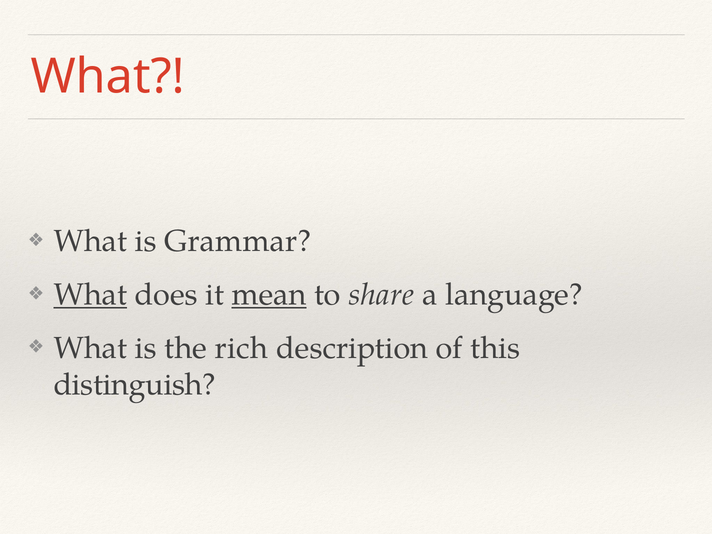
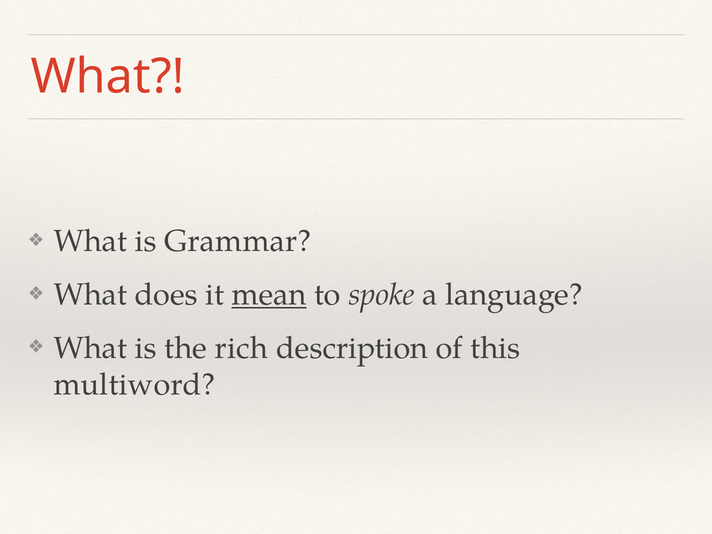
What underline: present -> none (90, 295)
share: share -> spoke (382, 295)
distinguish: distinguish -> multiword (134, 385)
